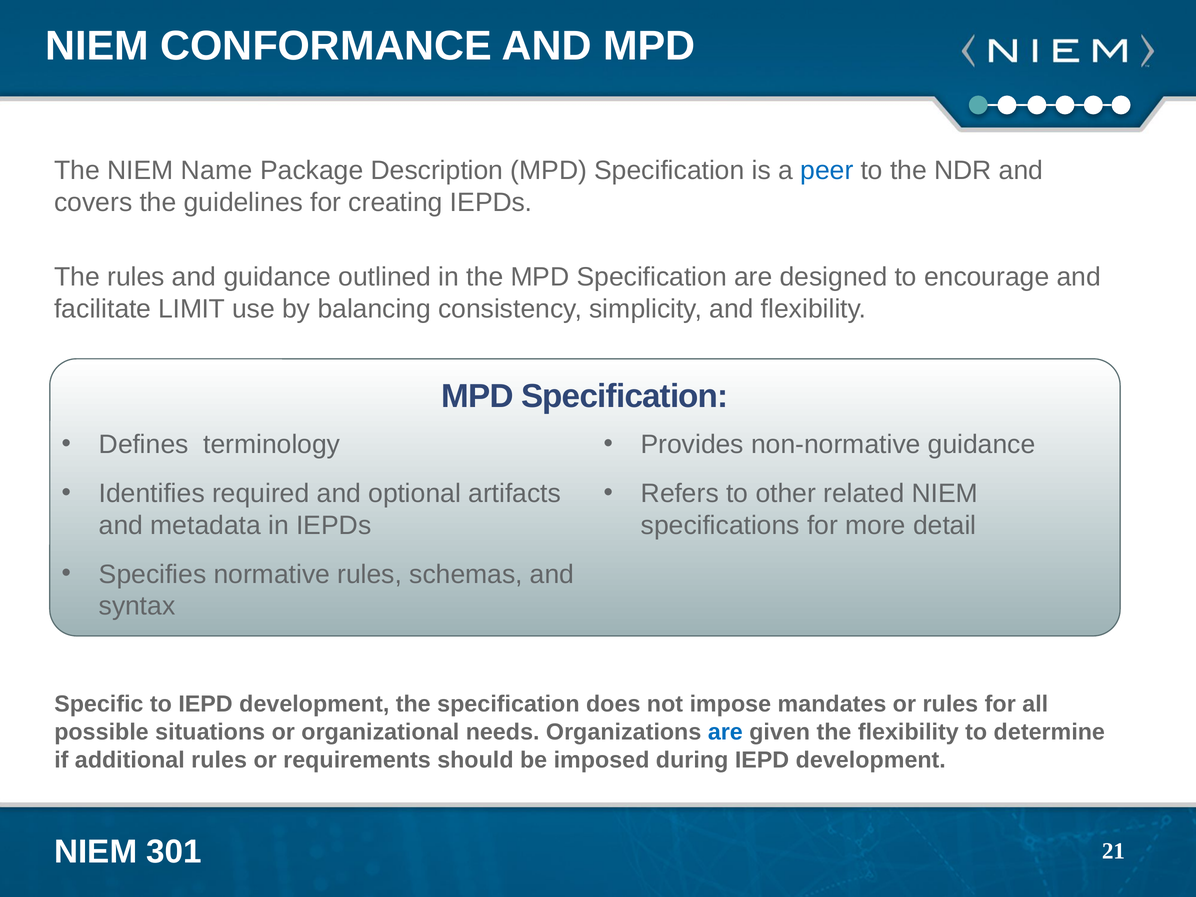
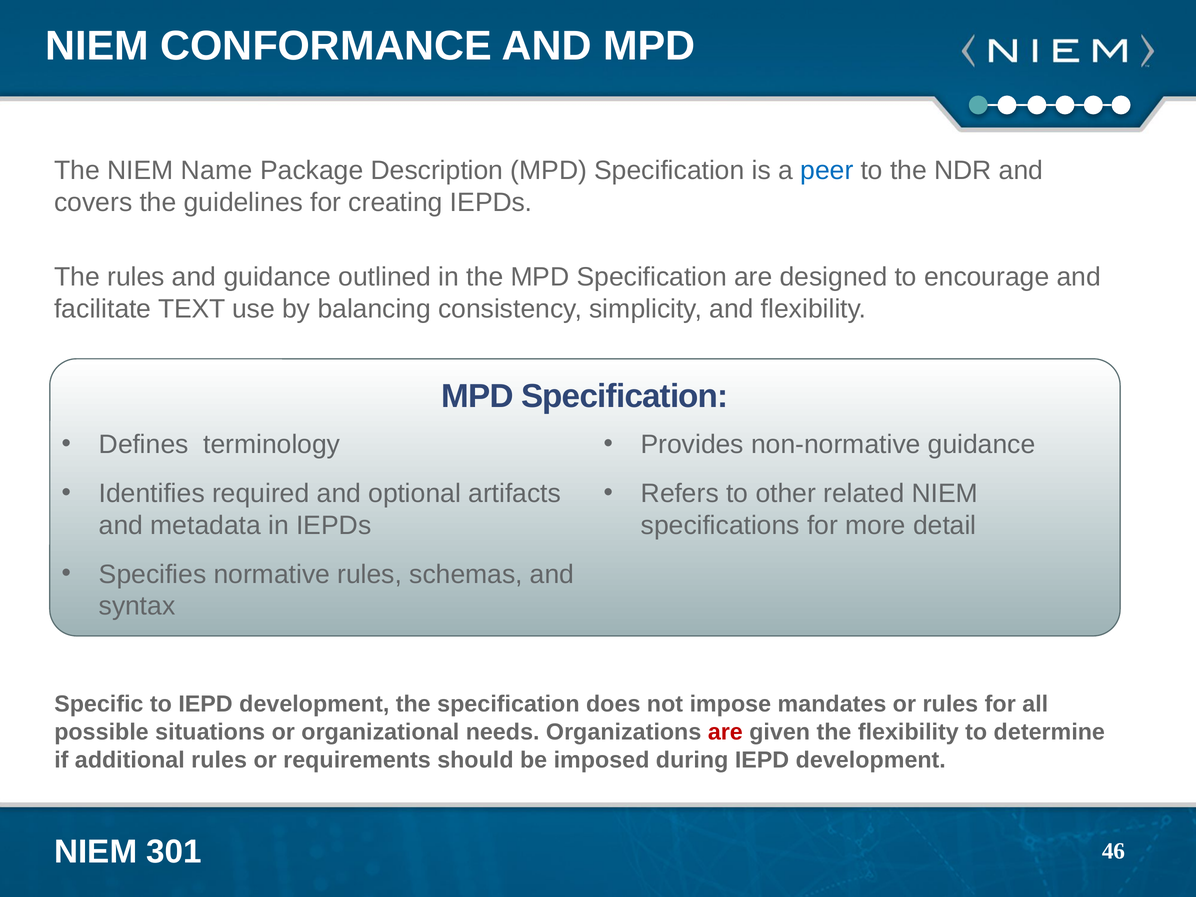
LIMIT: LIMIT -> TEXT (192, 309)
are colour: blue -> red (725, 732)
21: 21 -> 46 (1113, 851)
